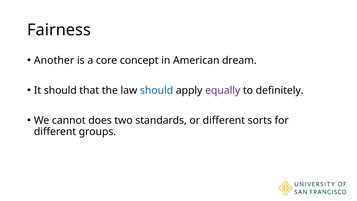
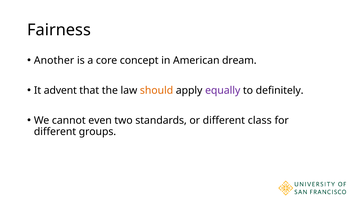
It should: should -> advent (60, 90)
should colour: blue -> orange (157, 90)
does: does -> even (100, 120)
sorts: sorts -> class (260, 120)
